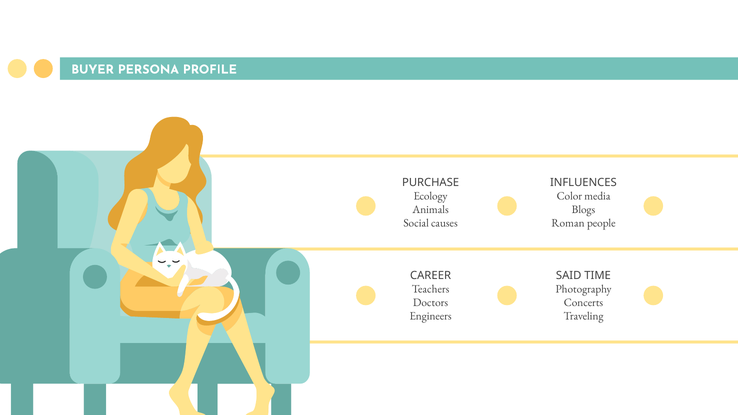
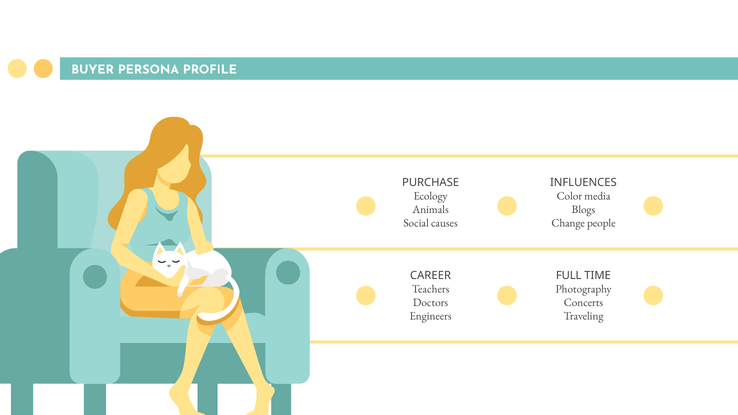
Roman: Roman -> Change (568, 223)
SAID: SAID -> FULL (569, 276)
